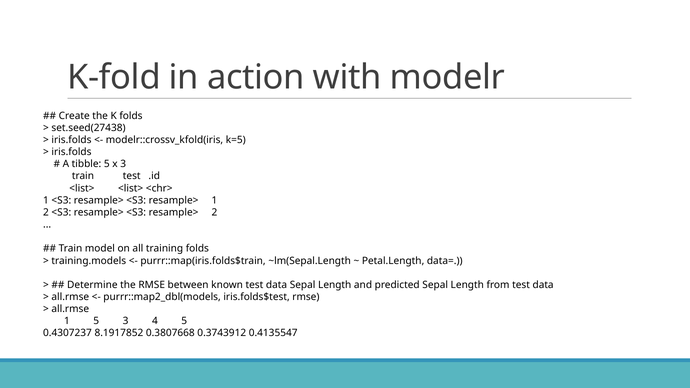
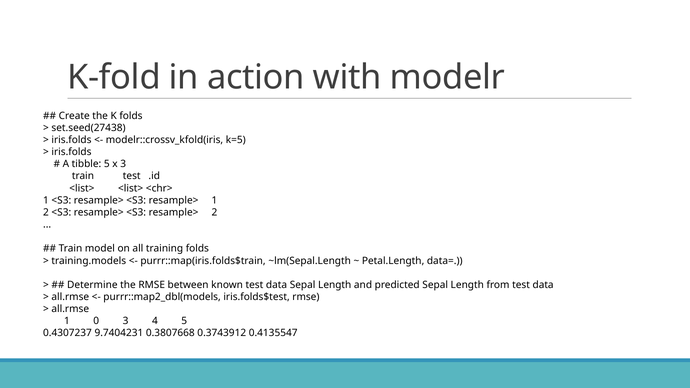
1 5: 5 -> 0 (96, 321)
8.1917852: 8.1917852 -> 9.7404231 (119, 333)
